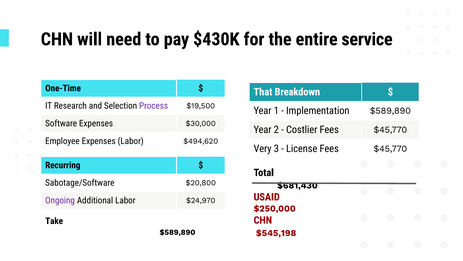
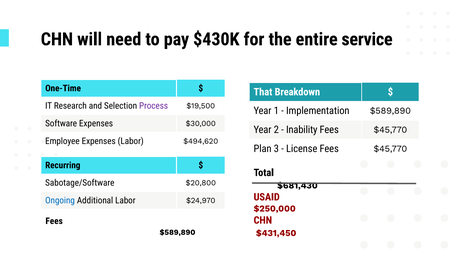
Costlier: Costlier -> Inability (302, 130)
Very: Very -> Plan (263, 148)
Ongoing colour: purple -> blue (60, 200)
Take: Take -> Fees (54, 221)
$545,198: $545,198 -> $431,450 (276, 233)
